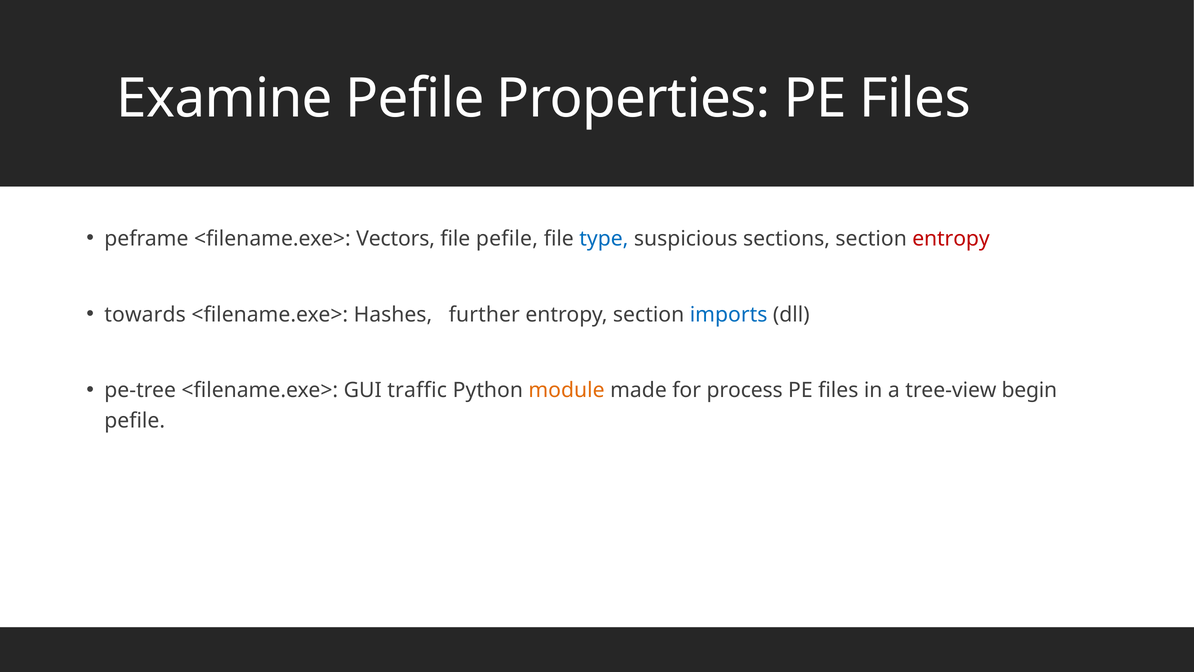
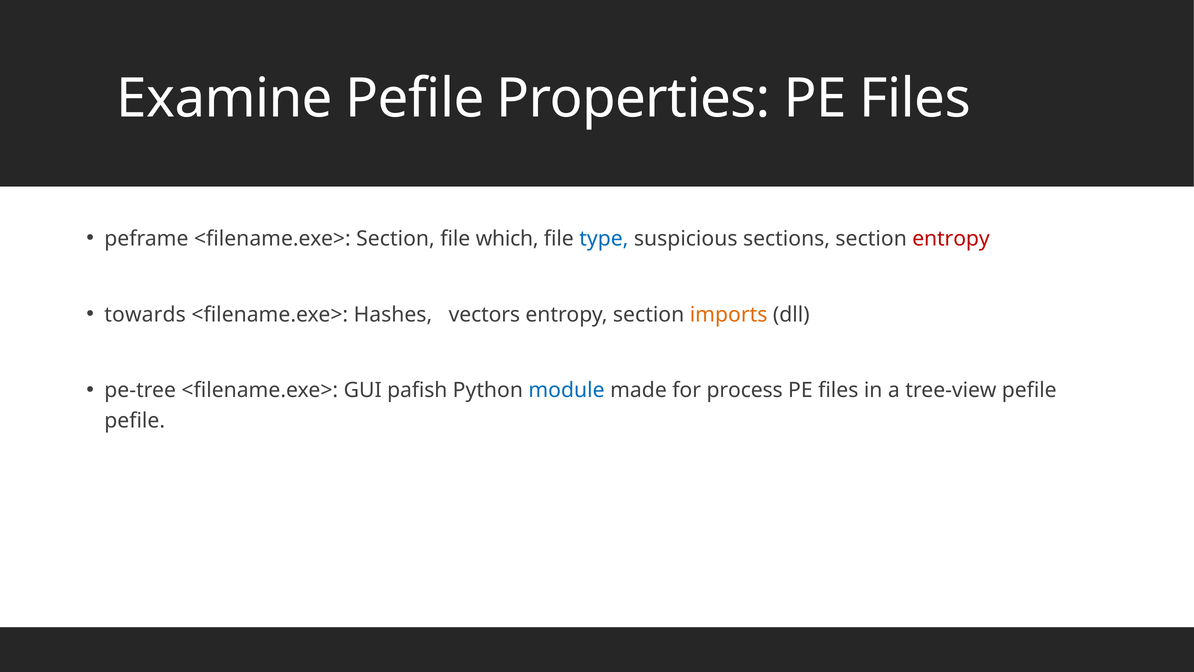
<filename.exe> Vectors: Vectors -> Section (395, 238)
file pefile: pefile -> which (507, 238)
further: further -> vectors (484, 314)
imports colour: blue -> orange (729, 314)
traffic: traffic -> pafish (417, 390)
module colour: orange -> blue (567, 390)
tree-view begin: begin -> pefile (1029, 390)
